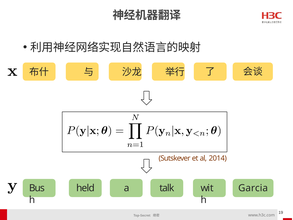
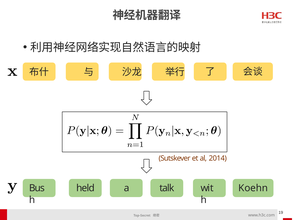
Garcia: Garcia -> Koehn (253, 188)
